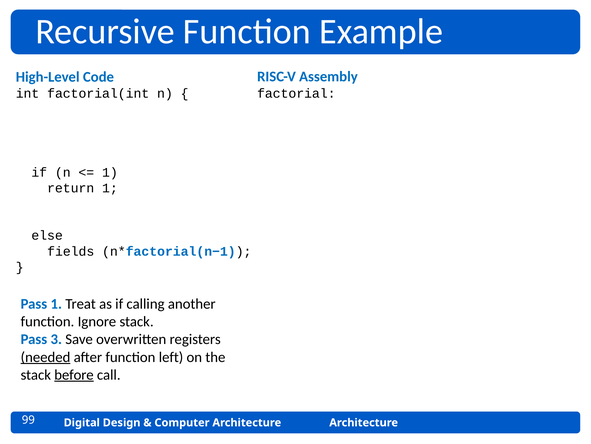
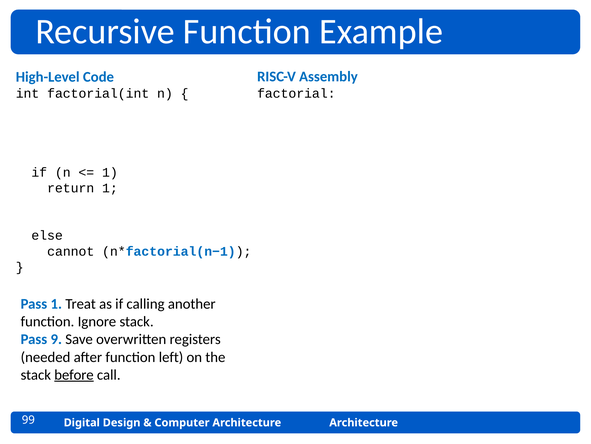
fields: fields -> cannot (71, 251)
3: 3 -> 9 (56, 339)
needed underline: present -> none (46, 357)
